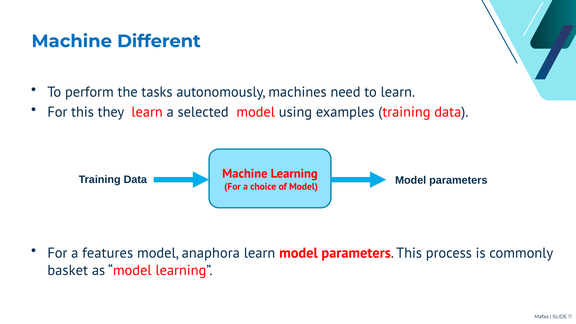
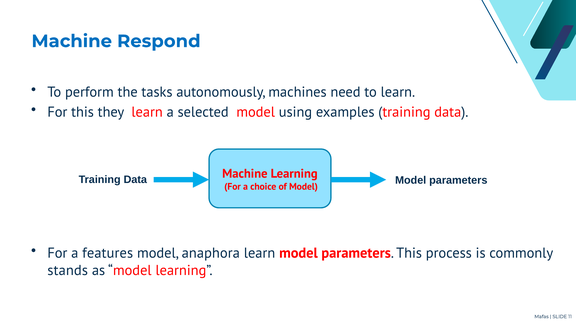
Different: Different -> Respond (159, 41)
basket: basket -> stands (68, 270)
